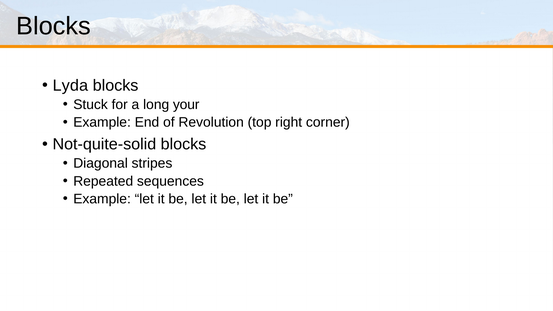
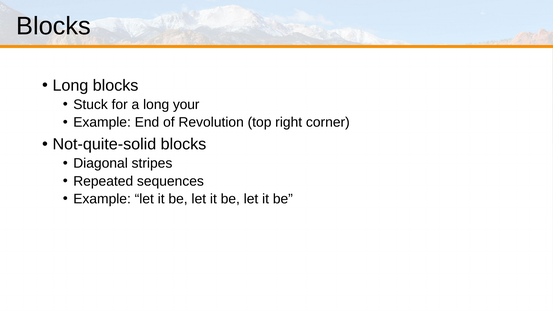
Lyda: Lyda -> Long (70, 86)
